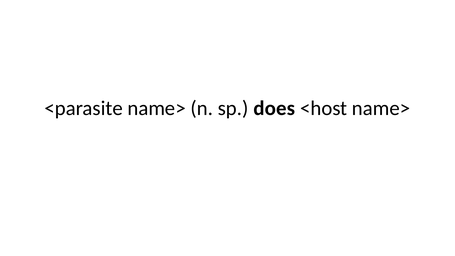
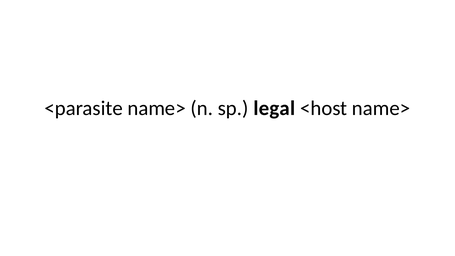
does: does -> legal (274, 108)
